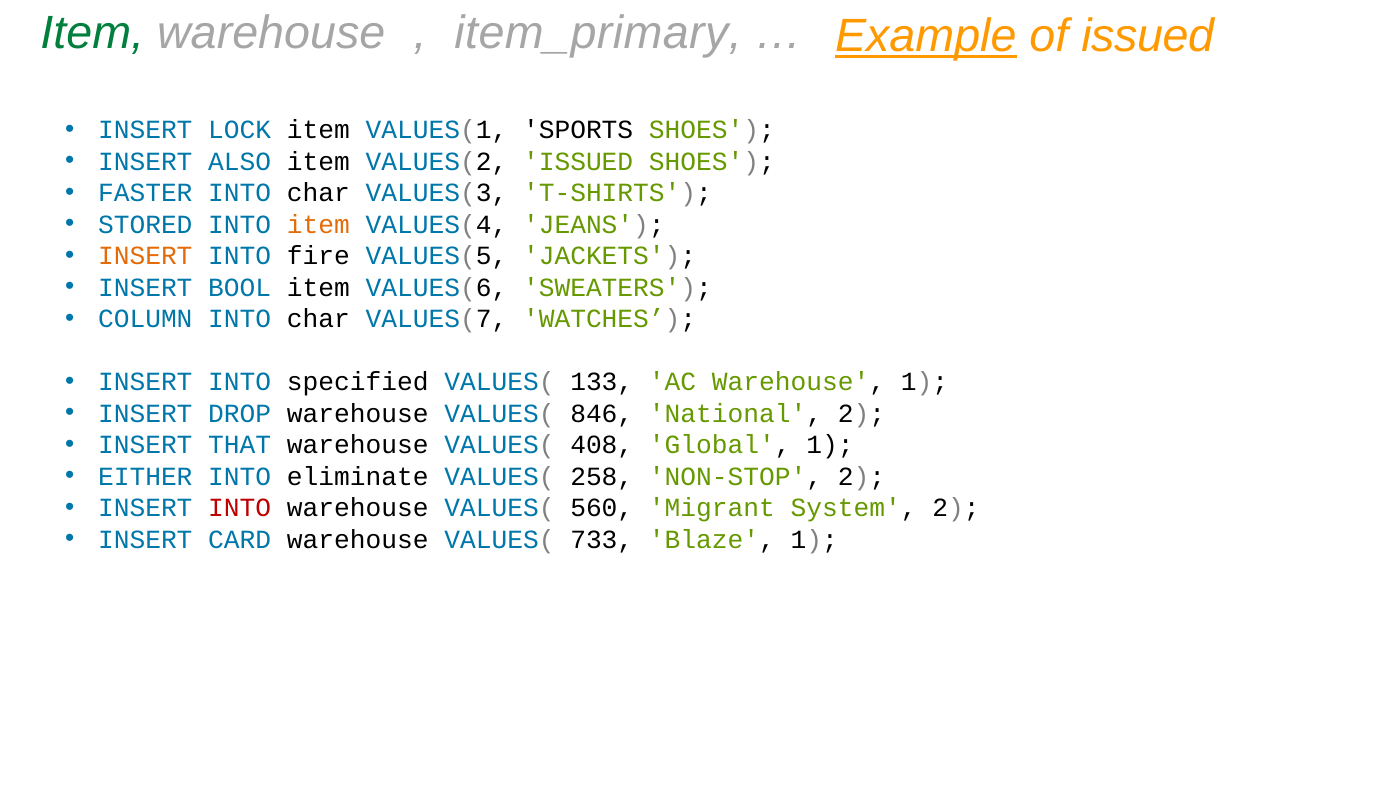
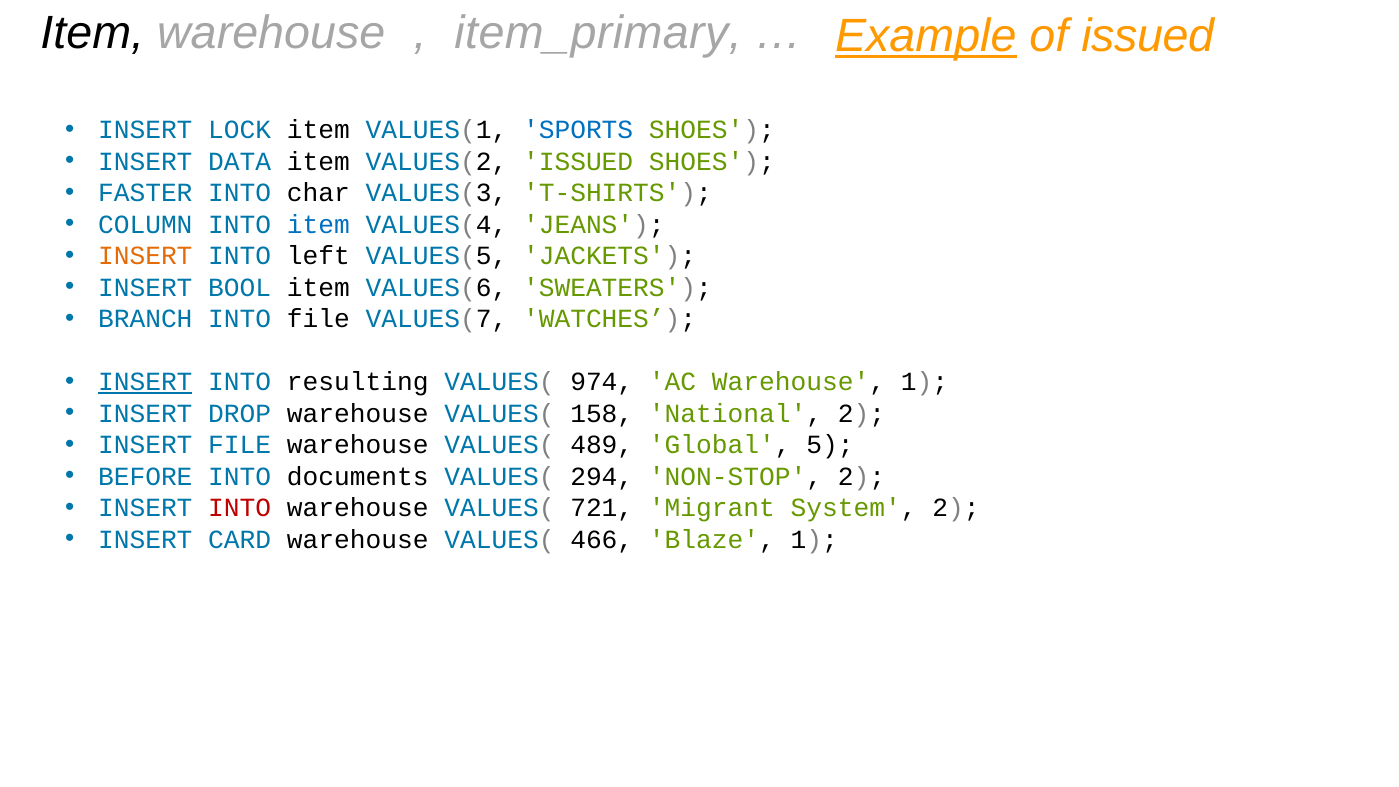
Item colour: green -> black (92, 33)
SPORTS colour: black -> blue (578, 130)
ALSO: ALSO -> DATA (240, 162)
STORED: STORED -> COLUMN (145, 225)
item colour: orange -> blue (318, 225)
fire: fire -> left (318, 256)
COLUMN: COLUMN -> BRANCH (145, 319)
char: char -> file (318, 319)
INSERT underline: none -> present (145, 382)
specified: specified -> resulting (358, 382)
133: 133 -> 974 (602, 382)
846: 846 -> 158 (602, 413)
INSERT THAT: THAT -> FILE (240, 445)
408: 408 -> 489 (602, 445)
Global 1: 1 -> 5 (830, 445)
EITHER: EITHER -> BEFORE (145, 476)
eliminate: eliminate -> documents (358, 476)
258: 258 -> 294 (602, 476)
560: 560 -> 721 (602, 508)
733: 733 -> 466 (602, 539)
